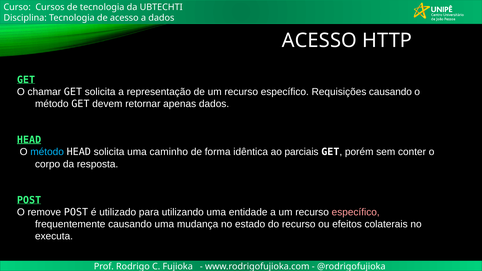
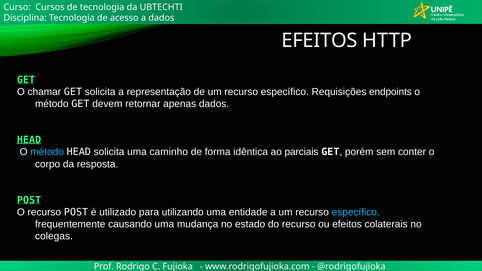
ACESSO: ACESSO -> EFEITOS (320, 40)
Requisições causando: causando -> endpoints (390, 92)
O remove: remove -> recurso (44, 212)
específico colour: pink -> light blue (356, 212)
executa: executa -> colegas (54, 236)
